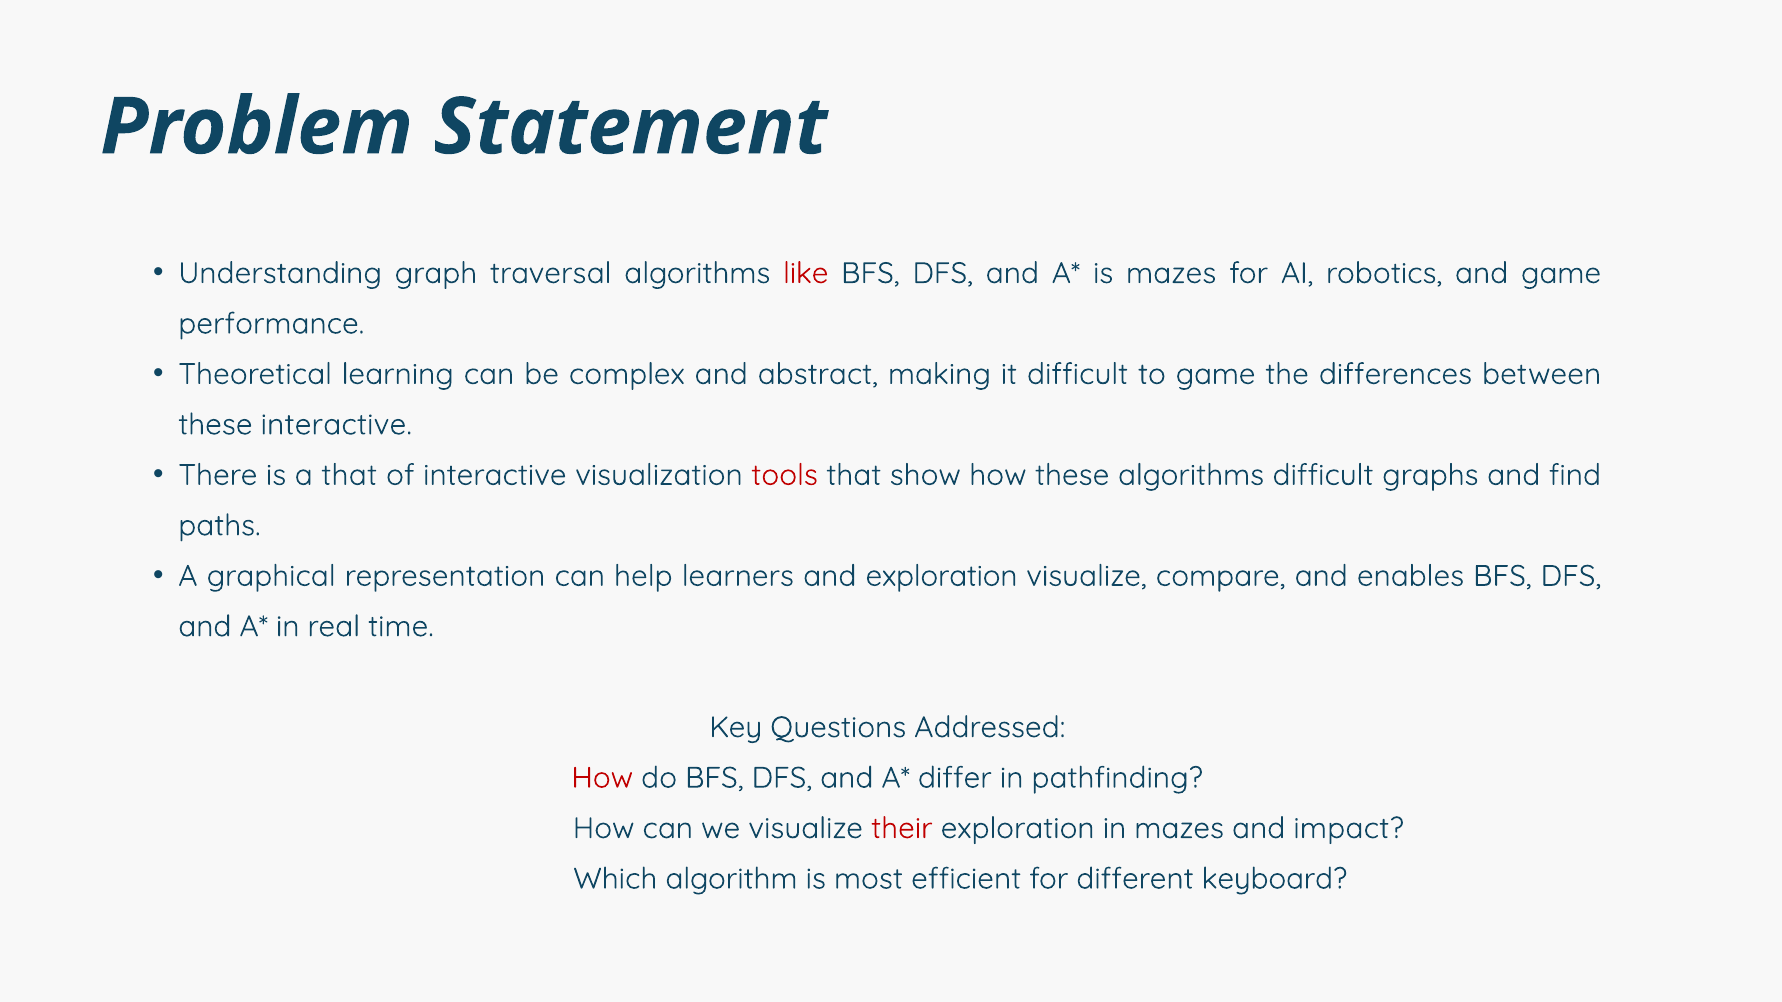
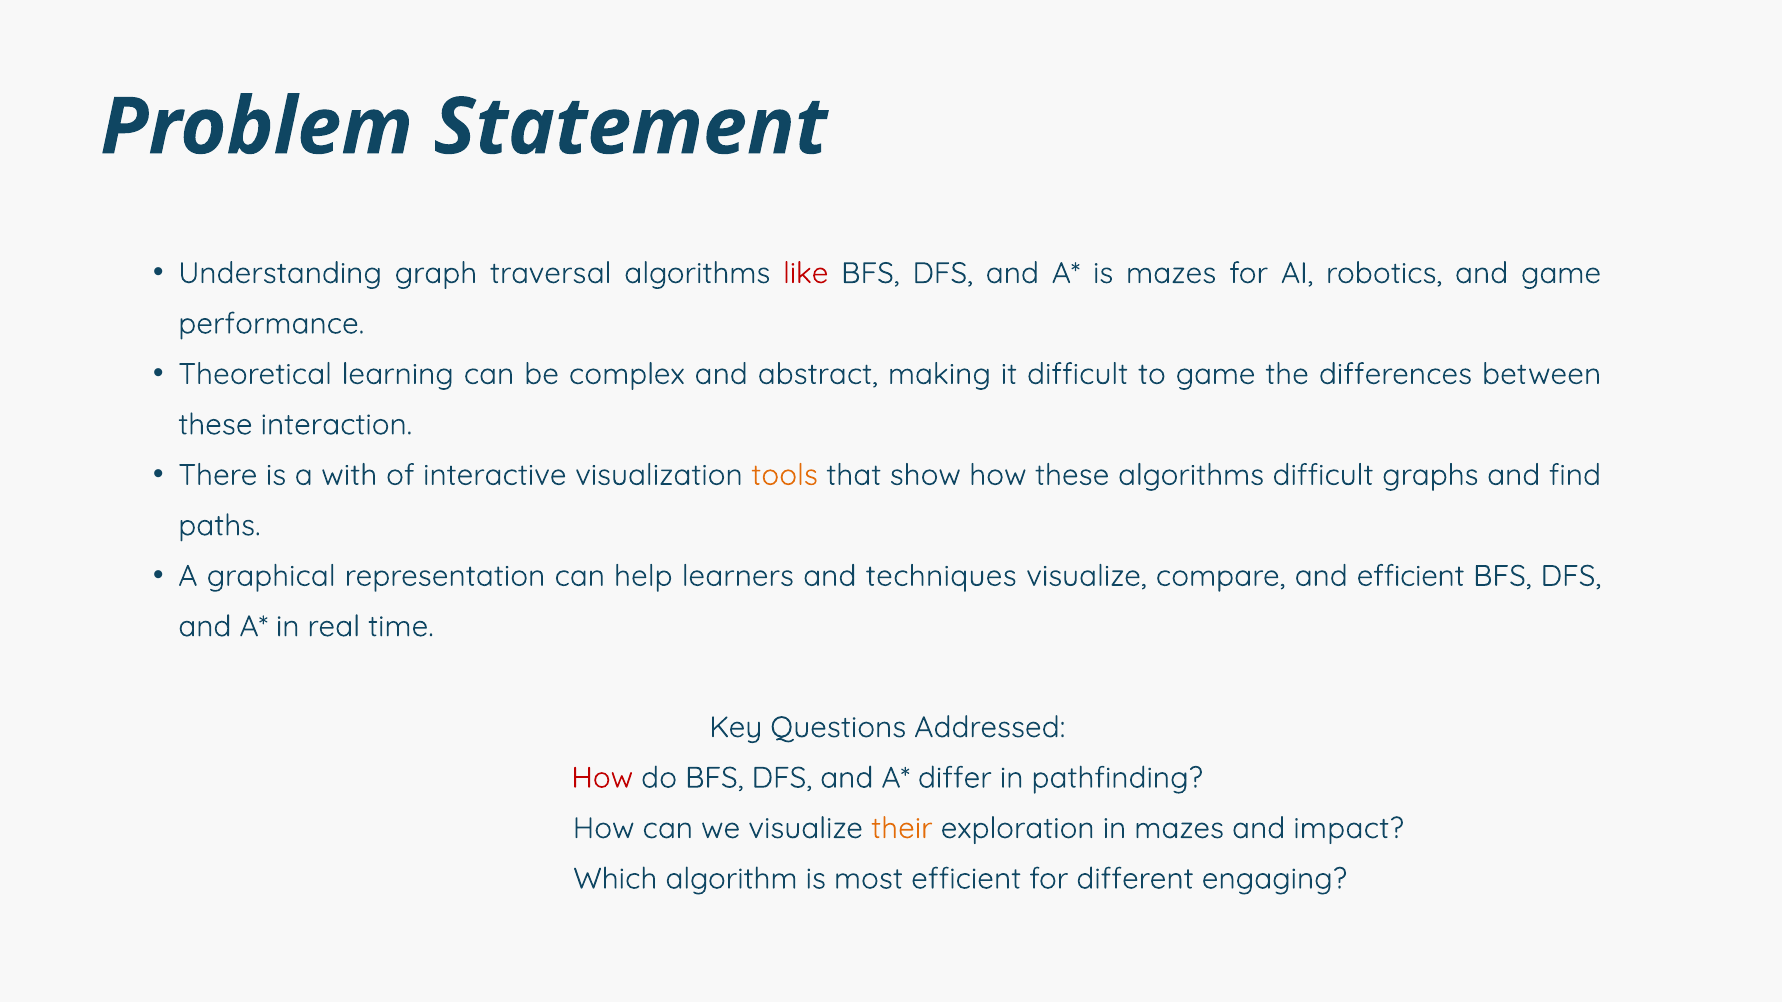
these interactive: interactive -> interaction (336, 425)
a that: that -> with (349, 475)
tools colour: red -> orange (785, 475)
and exploration: exploration -> techniques (941, 576)
and enables: enables -> efficient (1411, 576)
their colour: red -> orange (902, 829)
keyboard: keyboard -> engaging (1274, 879)
